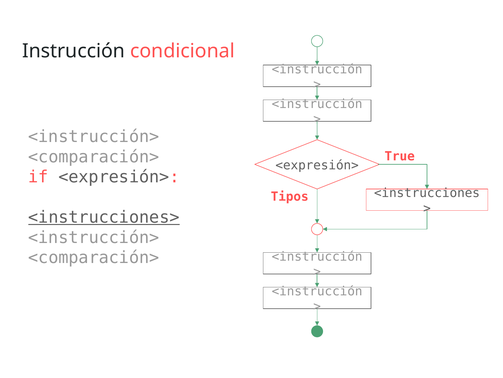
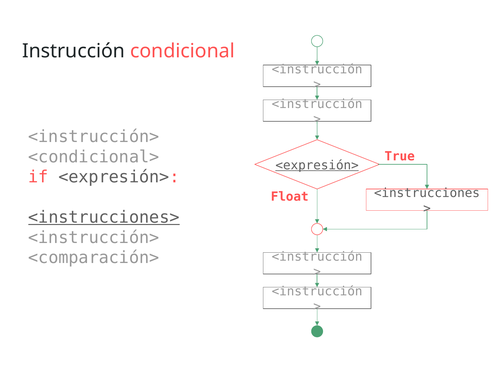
<comparación>: <comparación> -> <condicional> (94, 157)
<expresión> underline: none -> present (317, 165)
Tipos: Tipos -> Float (290, 196)
